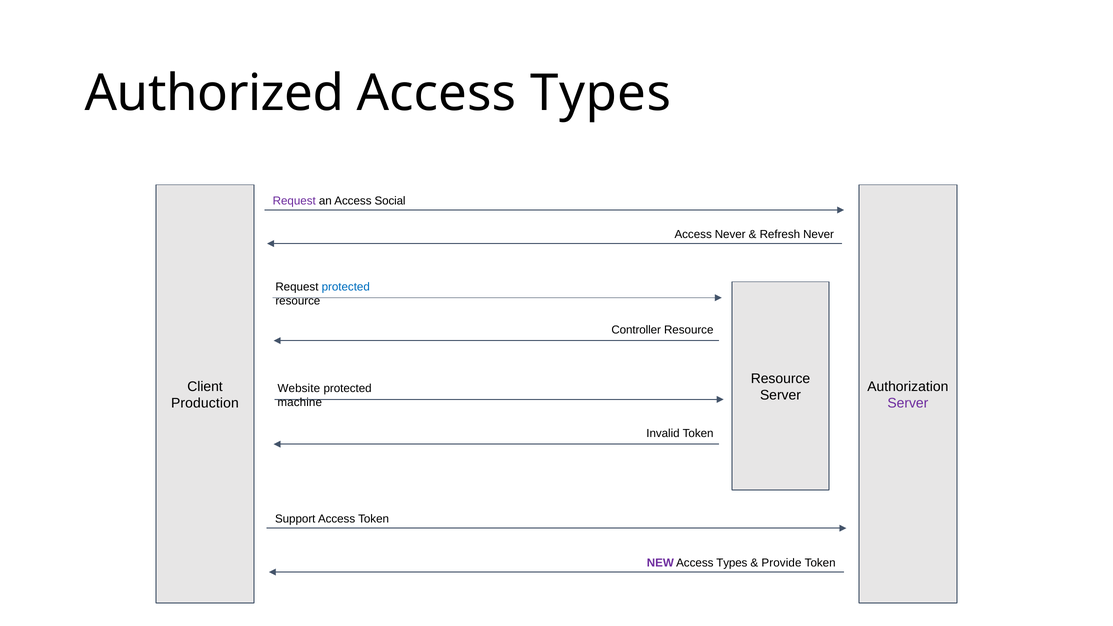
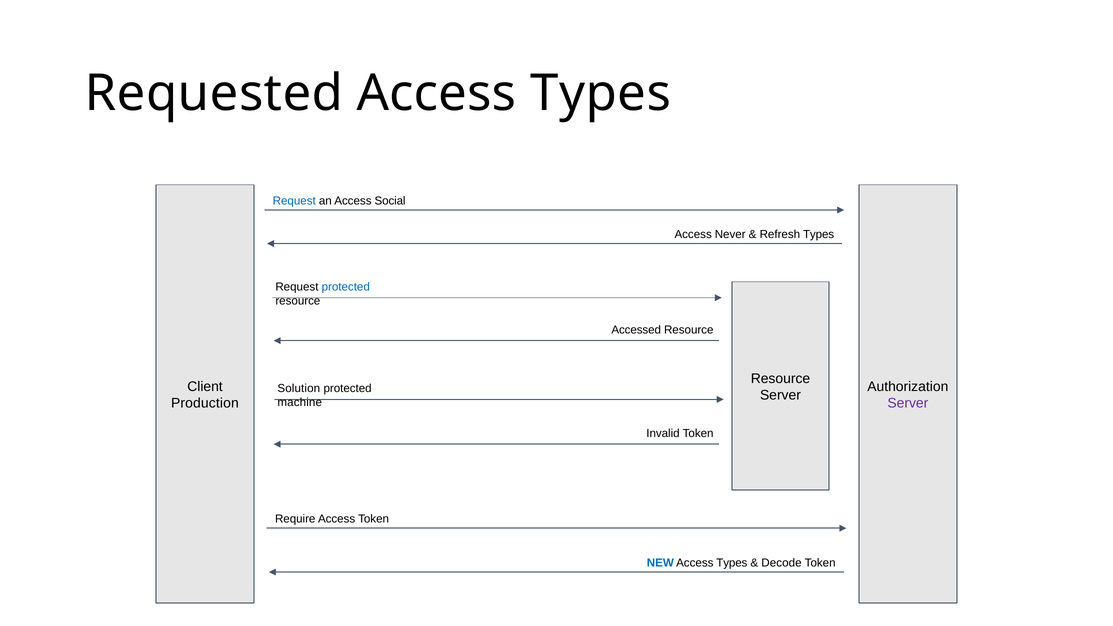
Authorized: Authorized -> Requested (214, 93)
Request colour: purple -> blue (294, 201)
Refresh Never: Never -> Types (819, 235)
Controller: Controller -> Accessed (636, 330)
Website: Website -> Solution (299, 389)
Support: Support -> Require (295, 519)
NEW colour: purple -> blue (660, 563)
Provide: Provide -> Decode (782, 563)
